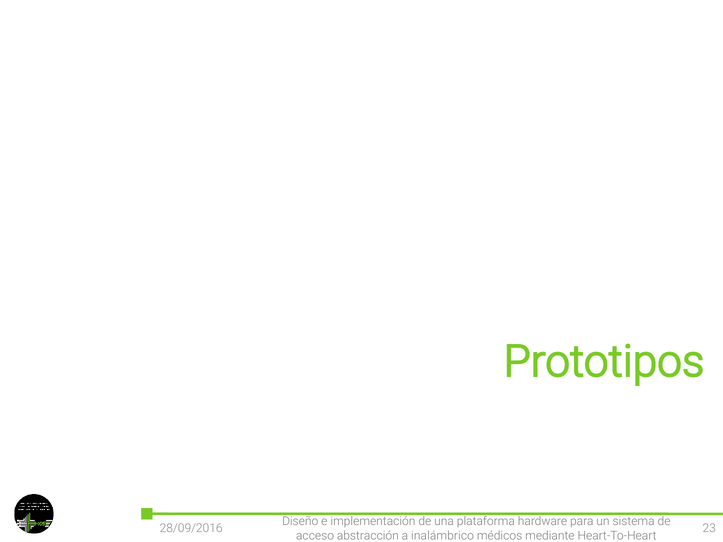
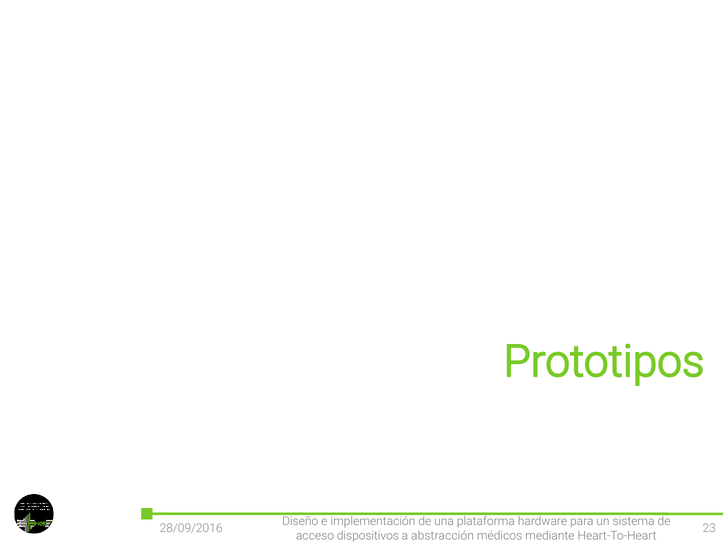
abstracción: abstracción -> dispositivos (368, 536)
inalámbrico: inalámbrico -> abstracción (443, 536)
